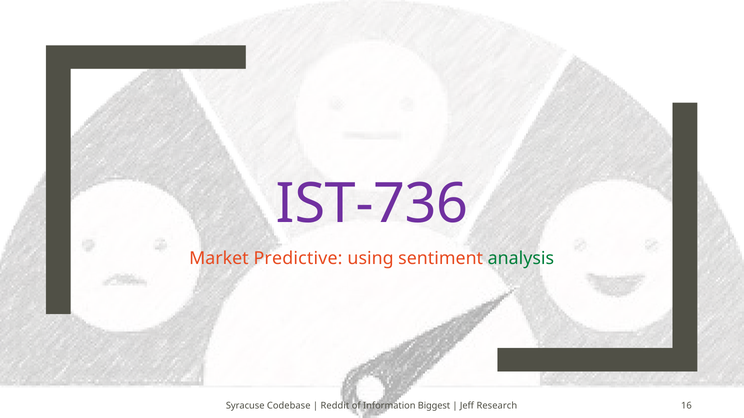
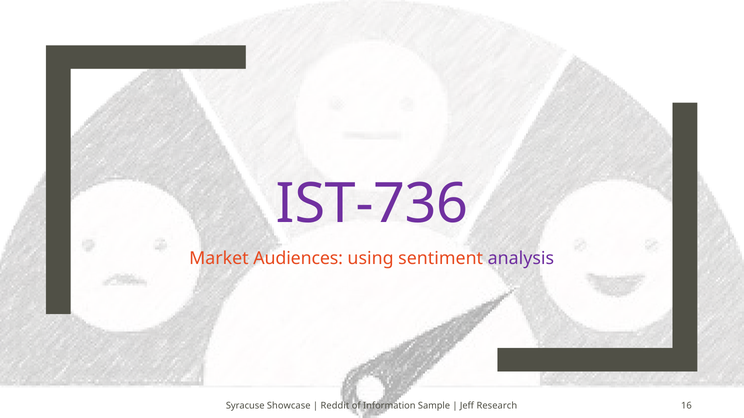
Predictive: Predictive -> Audiences (298, 259)
analysis colour: green -> purple (521, 259)
Codebase: Codebase -> Showcase (289, 406)
Biggest: Biggest -> Sample (434, 406)
